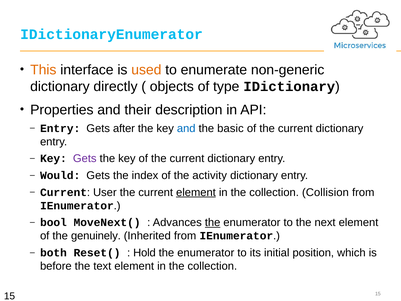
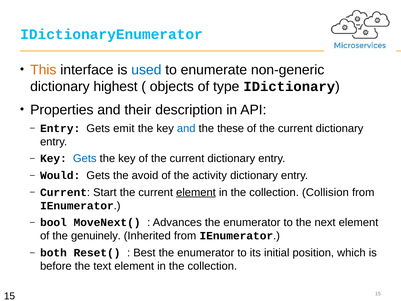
used colour: orange -> blue (146, 70)
directly: directly -> highest (116, 87)
after: after -> emit (124, 128)
basic: basic -> these (231, 128)
Gets colour: purple -> blue (85, 159)
index: index -> avoid (145, 175)
User: User -> Start (105, 192)
the underline: present -> none (213, 222)
Hold: Hold -> Best (144, 253)
